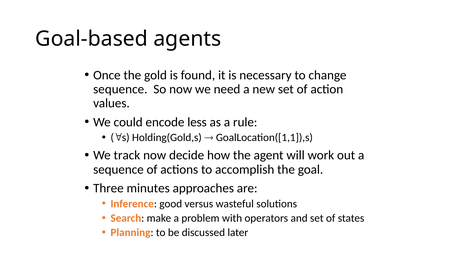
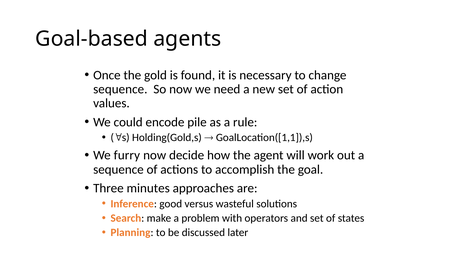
less: less -> pile (197, 122)
track: track -> furry (127, 156)
